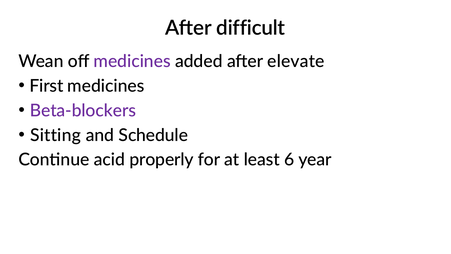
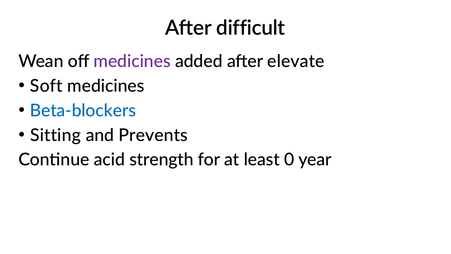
First: First -> Soft (46, 86)
Beta-blockers colour: purple -> blue (83, 111)
Schedule: Schedule -> Prevents (153, 135)
properly: properly -> strength (162, 160)
6: 6 -> 0 (289, 160)
